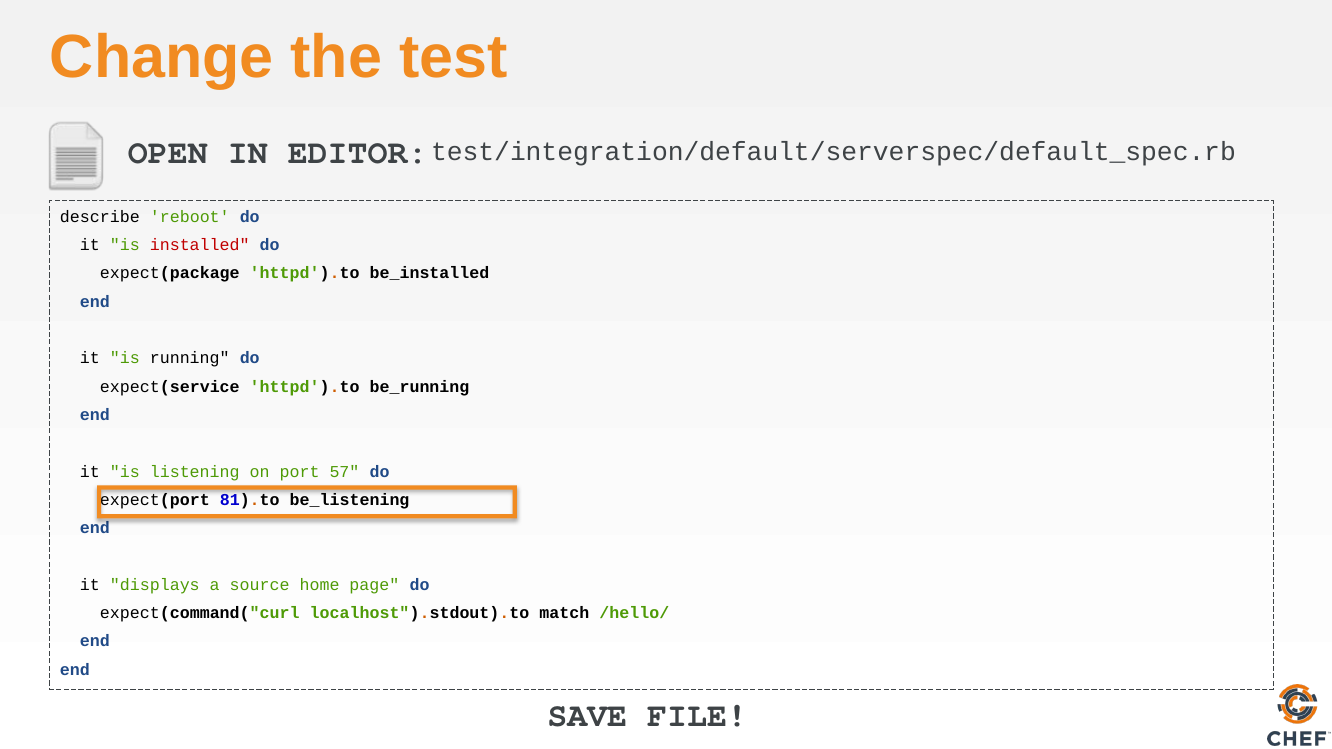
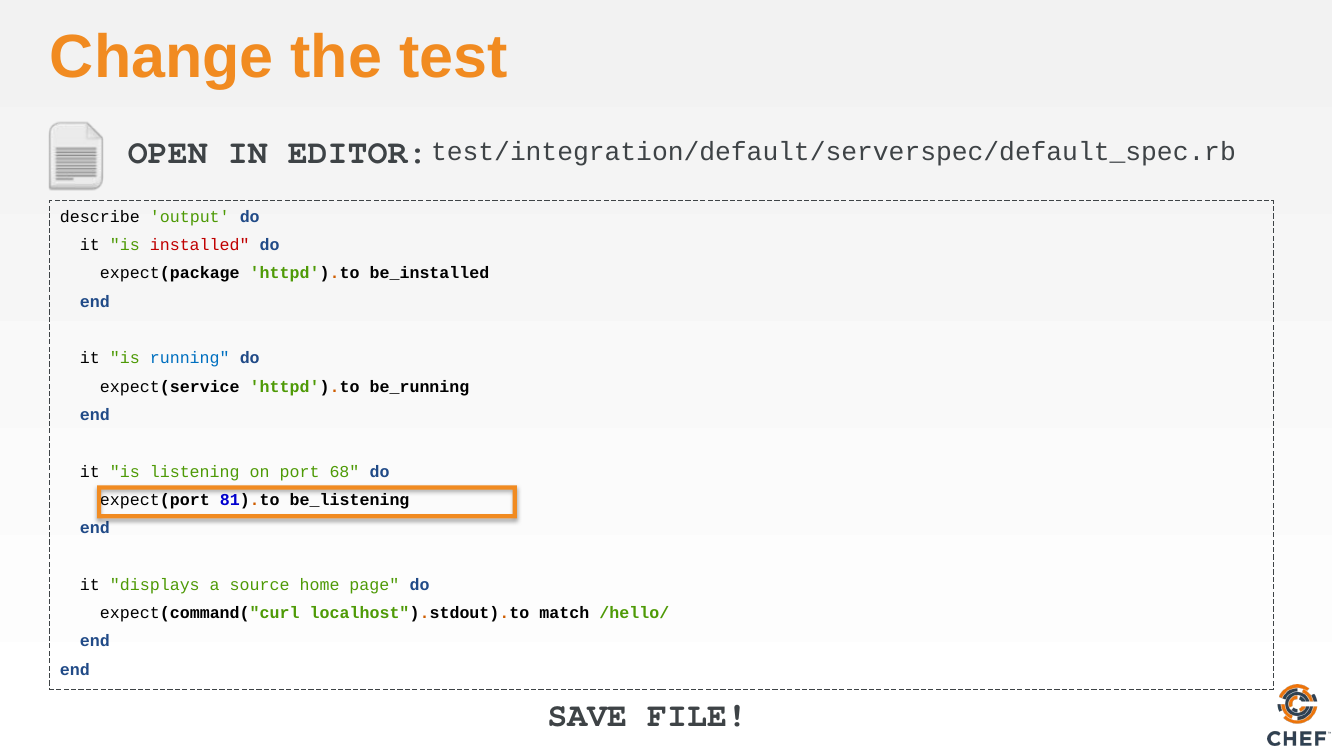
reboot: reboot -> output (190, 217)
running colour: black -> blue (190, 359)
57: 57 -> 68 (344, 472)
